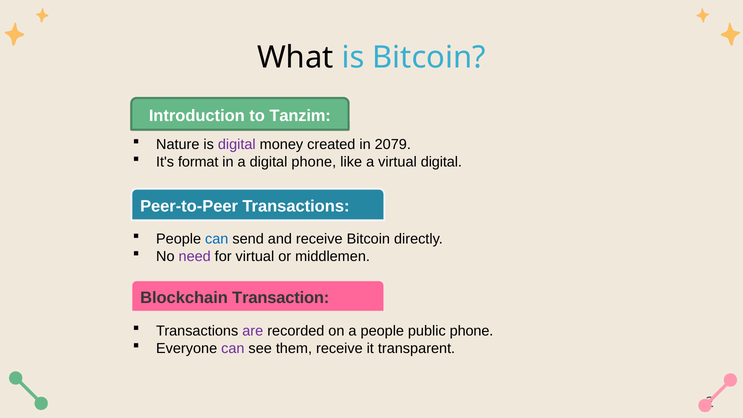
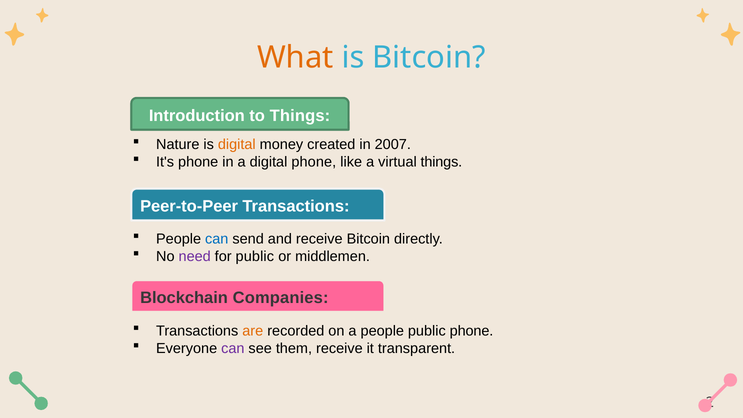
What colour: black -> orange (295, 58)
to Tanzim: Tanzim -> Things (300, 116)
digital colour: purple -> orange (237, 145)
2079: 2079 -> 2007 (393, 145)
It's format: format -> phone (198, 162)
virtual digital: digital -> things (441, 162)
for virtual: virtual -> public (255, 256)
Transaction: Transaction -> Companies (281, 298)
are colour: purple -> orange (253, 331)
